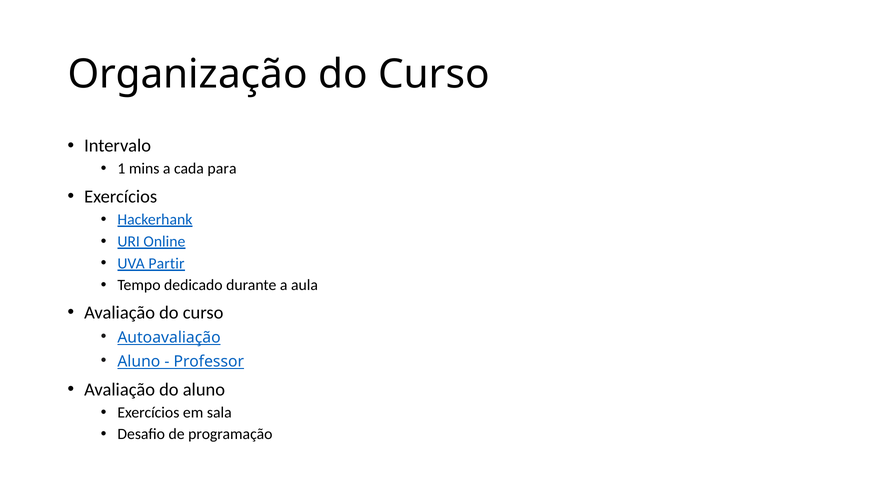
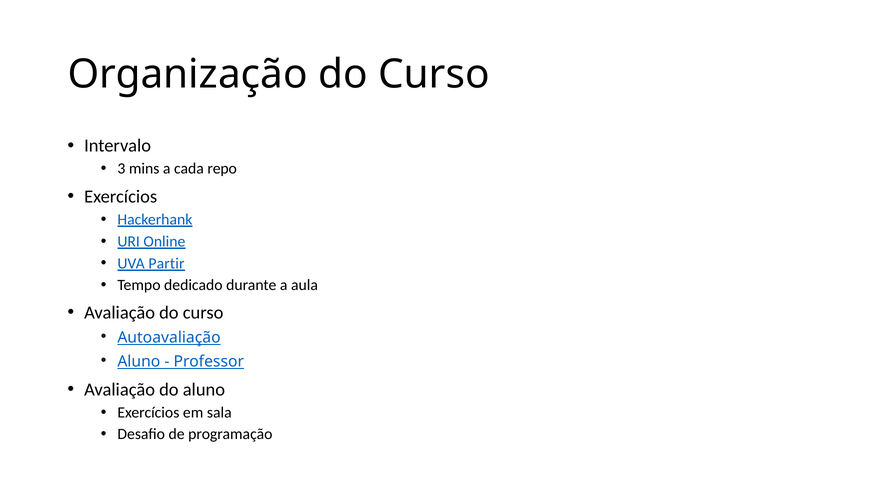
1: 1 -> 3 (121, 169)
para: para -> repo (222, 169)
